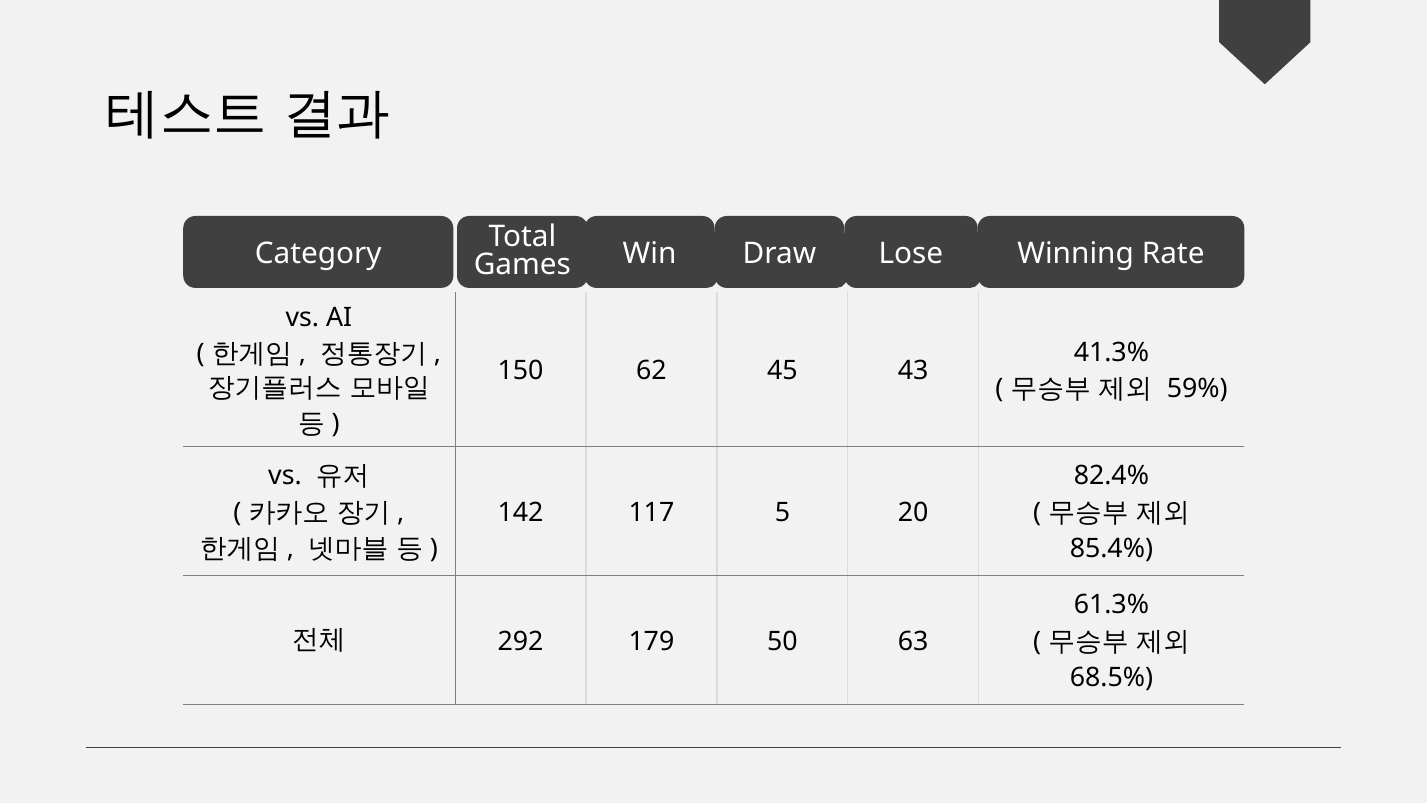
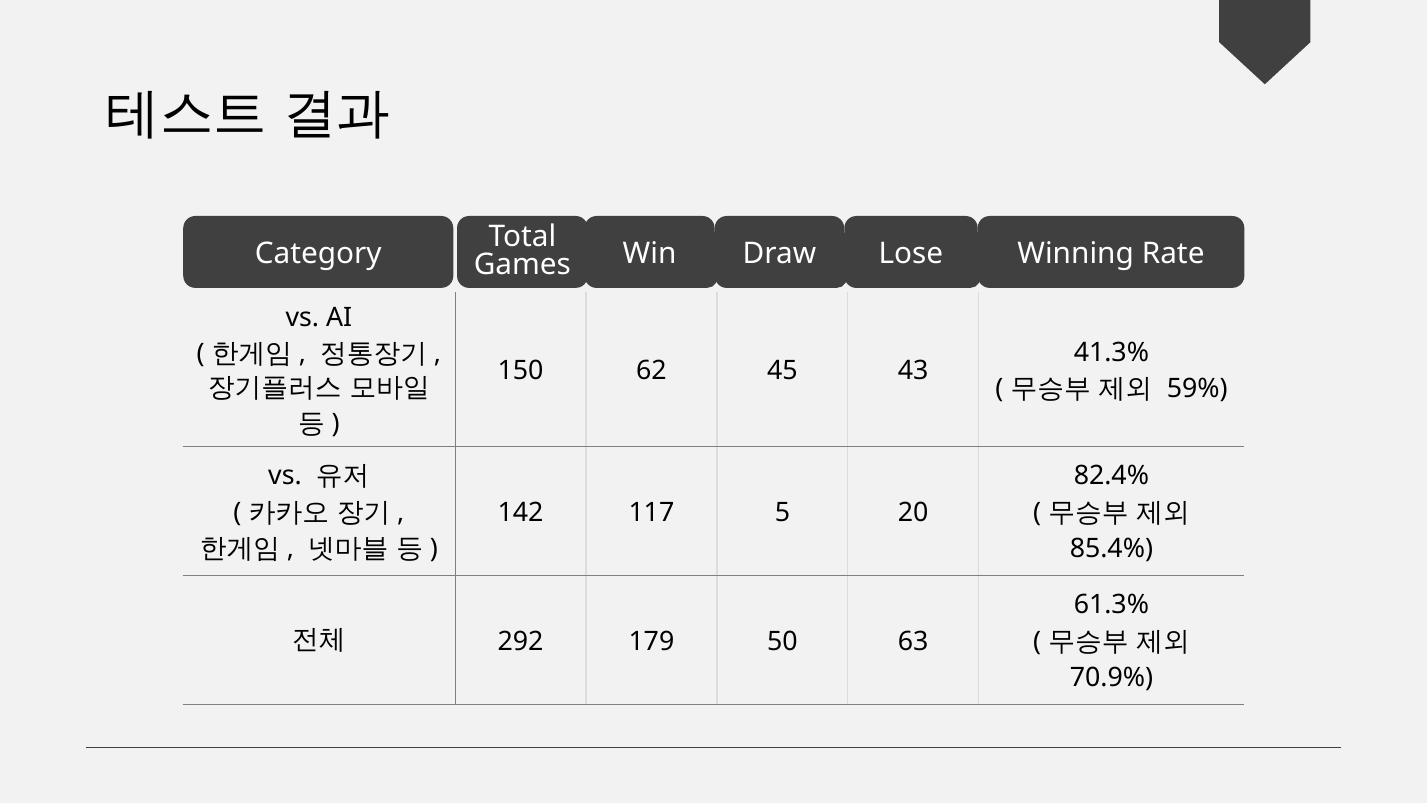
68.5%: 68.5% -> 70.9% (1112, 678)
